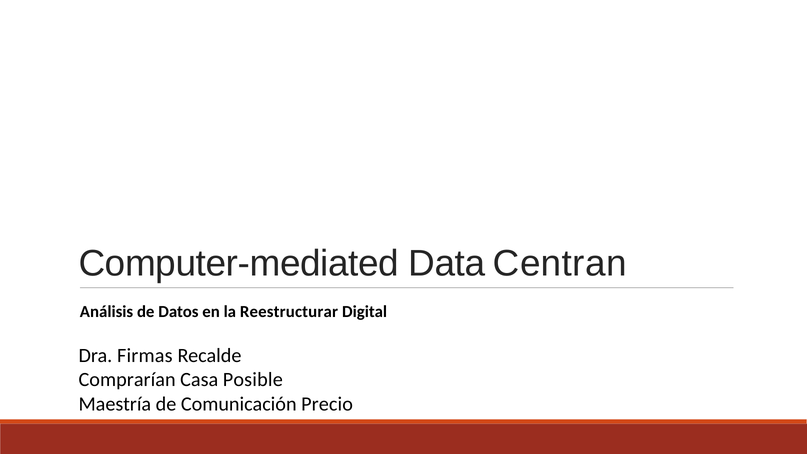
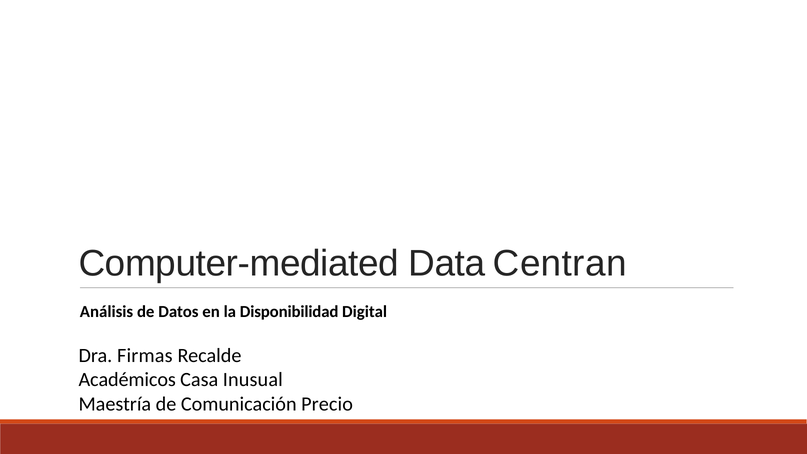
Reestructurar: Reestructurar -> Disponibilidad (289, 312)
Comprarían: Comprarían -> Académicos (127, 380)
Posible: Posible -> Inusual (253, 380)
